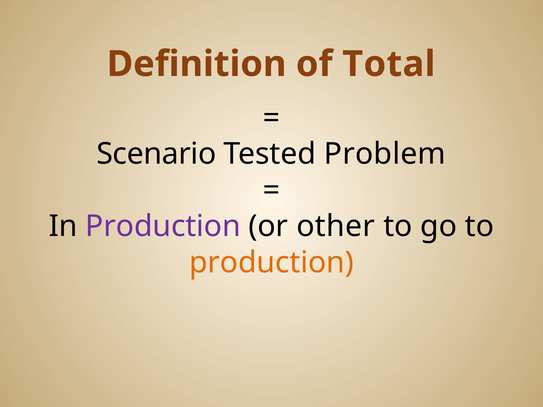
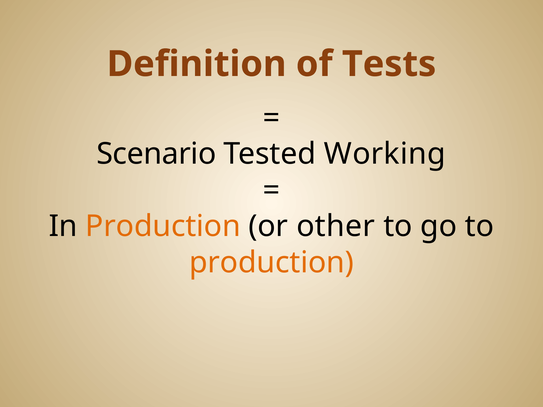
Total: Total -> Tests (389, 64)
Problem: Problem -> Working (385, 154)
Production colour: purple -> orange (163, 226)
